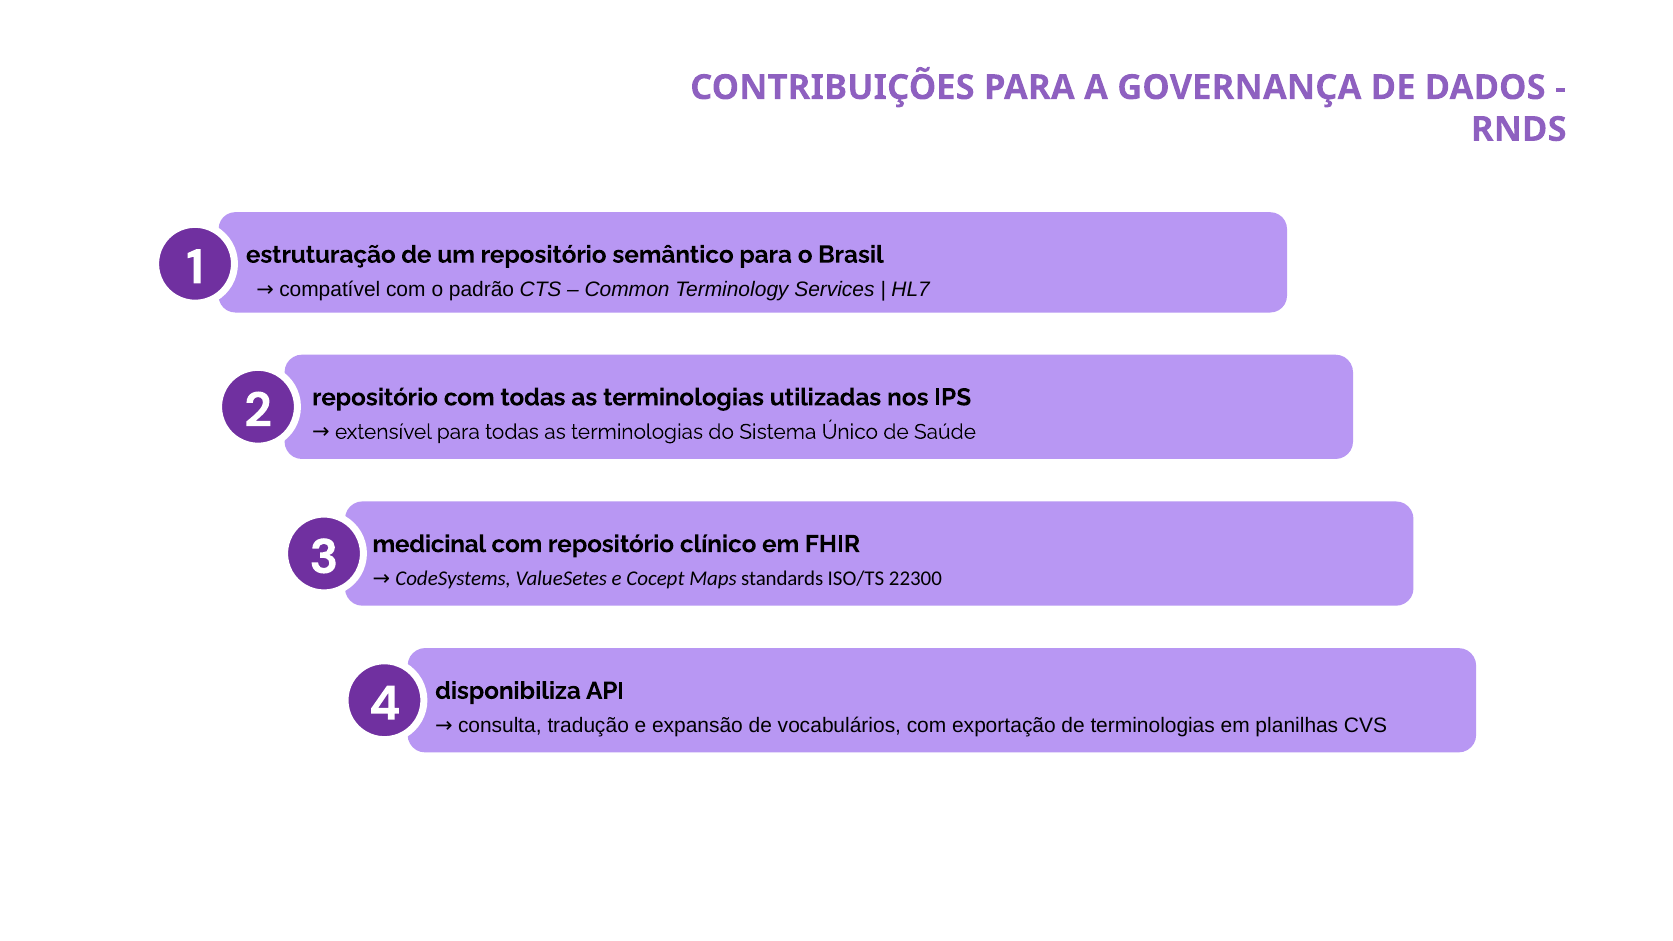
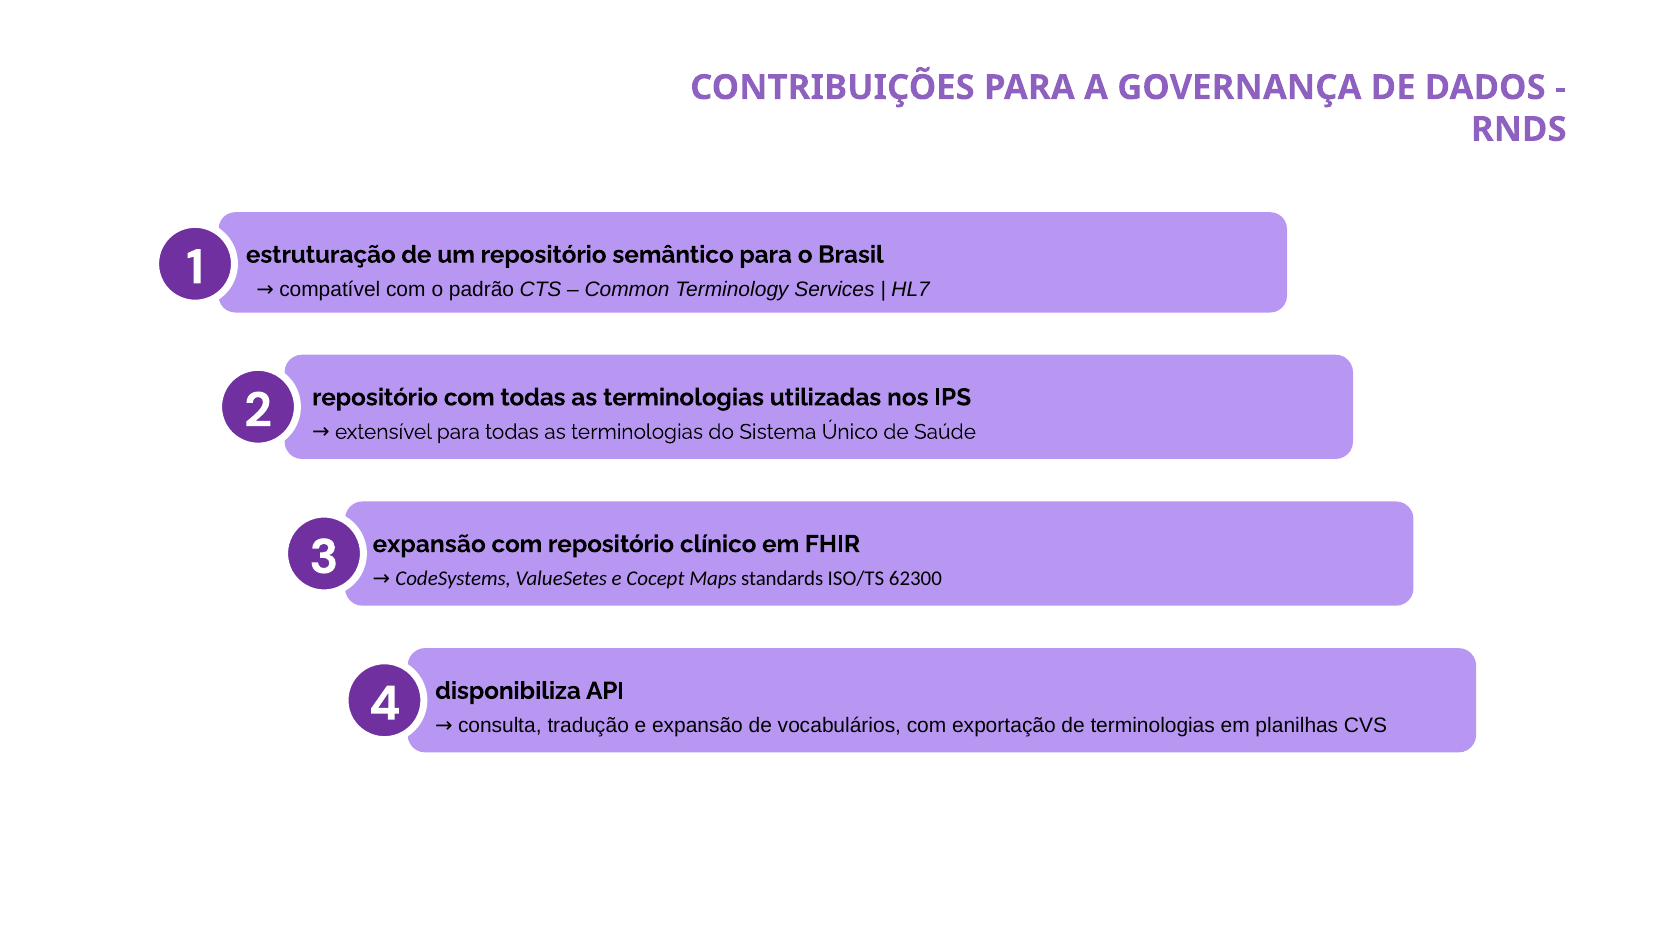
medicinal: medicinal -> expansão (429, 544)
22300: 22300 -> 62300 (915, 579)
